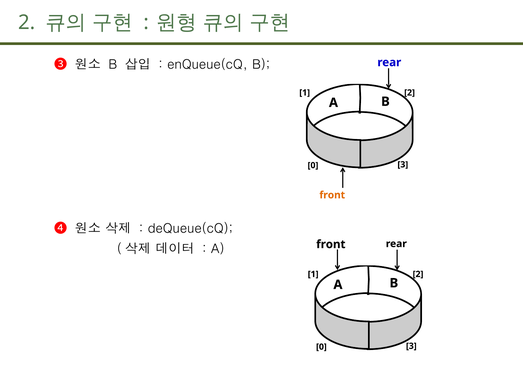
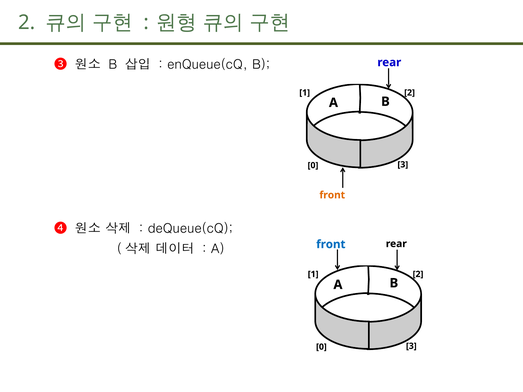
front colour: black -> blue (331, 244)
